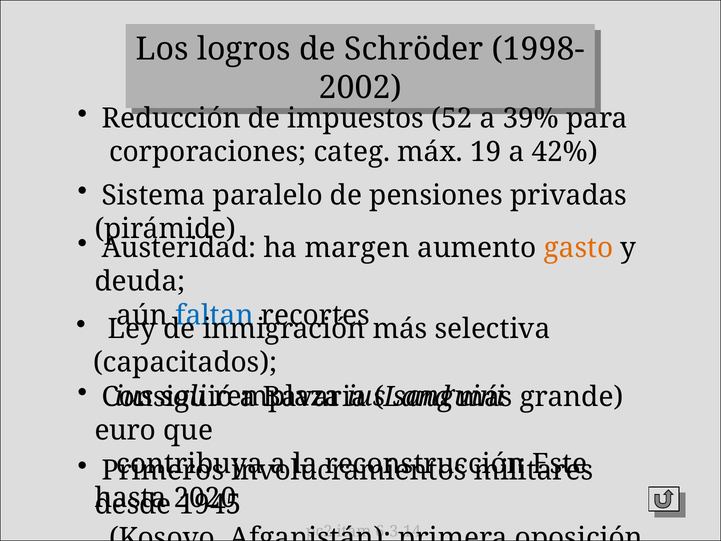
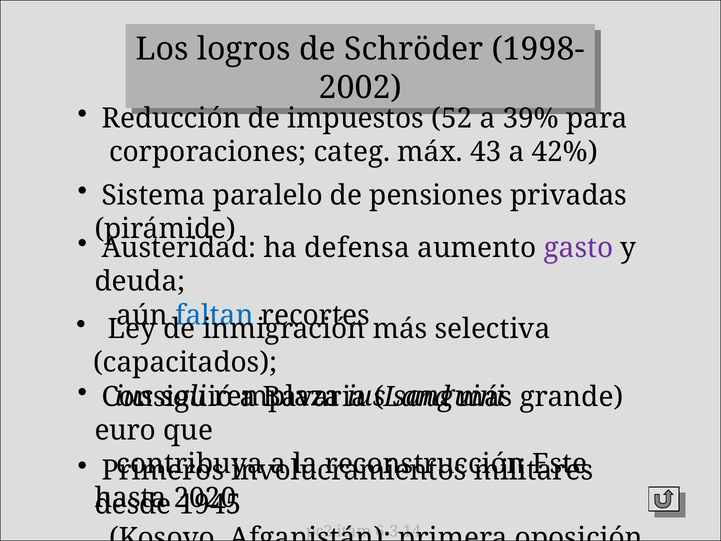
19: 19 -> 43 (486, 152)
margen: margen -> defensa (357, 248)
gasto colour: orange -> purple (578, 248)
